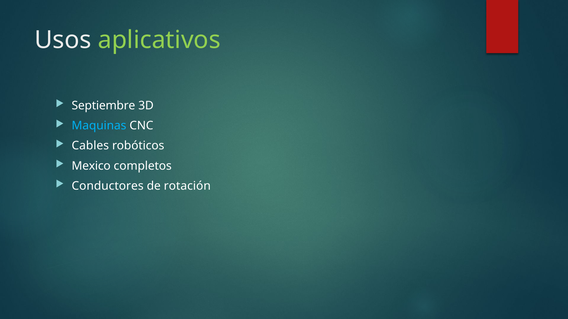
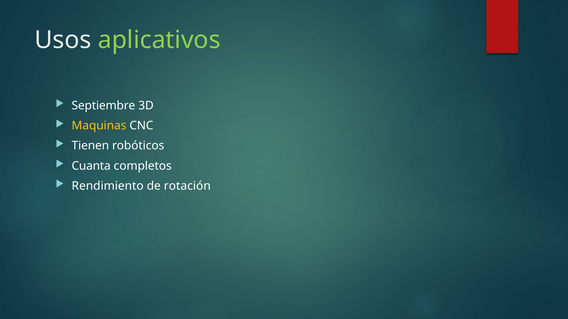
Maquinas colour: light blue -> yellow (99, 126)
Cables: Cables -> Tienen (90, 146)
Mexico: Mexico -> Cuanta (91, 166)
Conductores: Conductores -> Rendimiento (108, 186)
